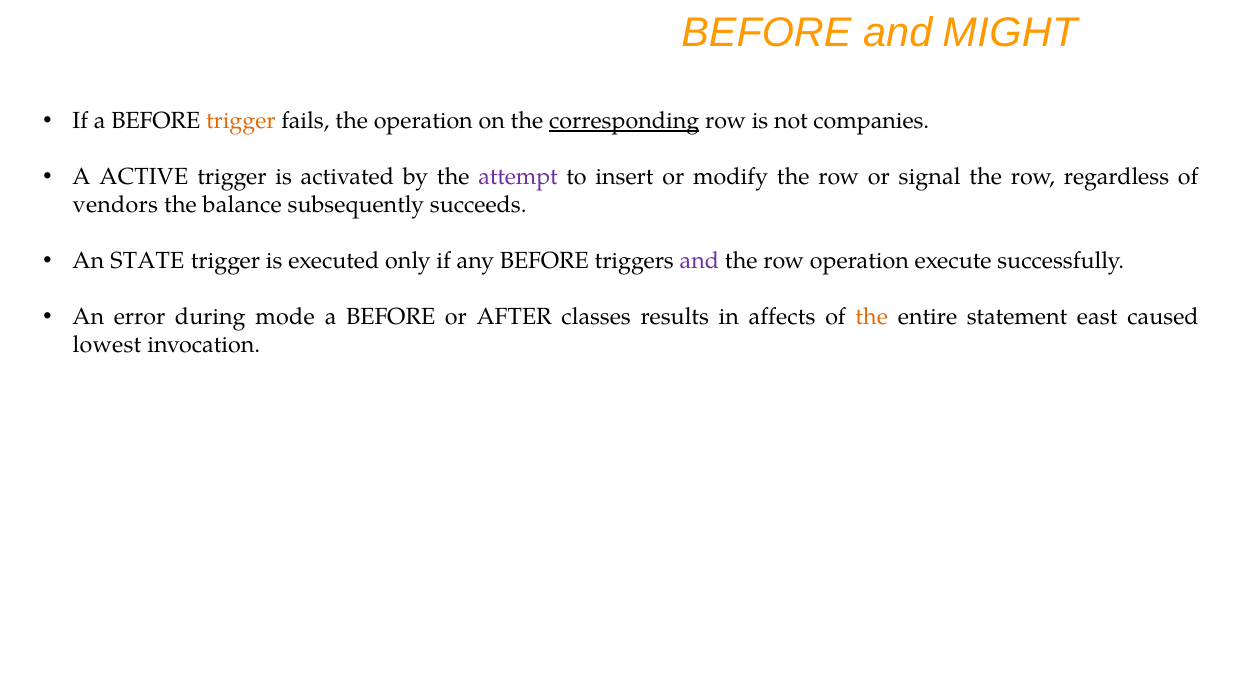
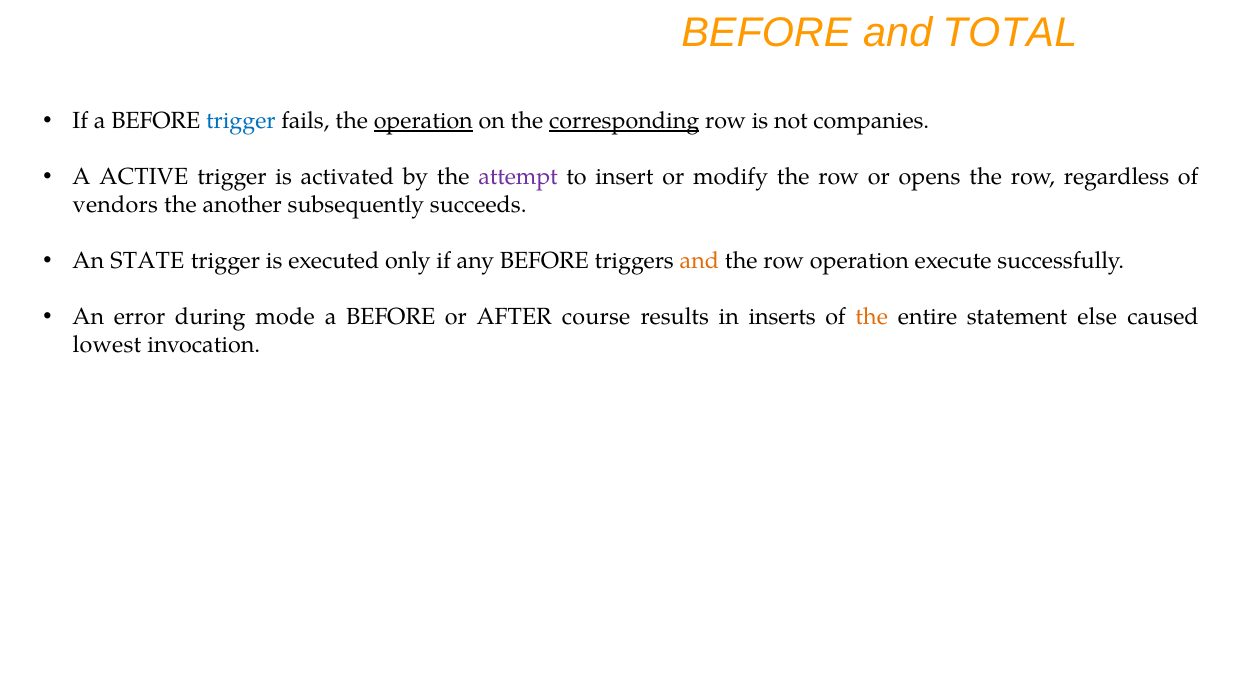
MIGHT: MIGHT -> TOTAL (1010, 32)
trigger colour: orange -> blue (241, 121)
operation underline: none -> present (423, 121)
signal: signal -> opens (930, 177)
balance: balance -> another (242, 205)
and colour: purple -> orange (699, 261)
classes: classes -> course (596, 317)
affects: affects -> inserts (782, 317)
east: east -> else (1097, 317)
